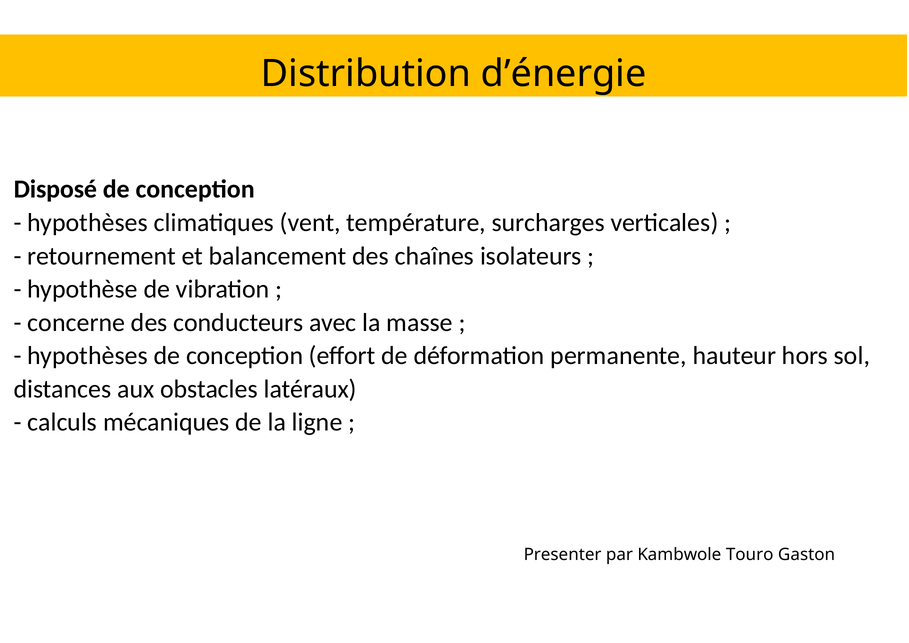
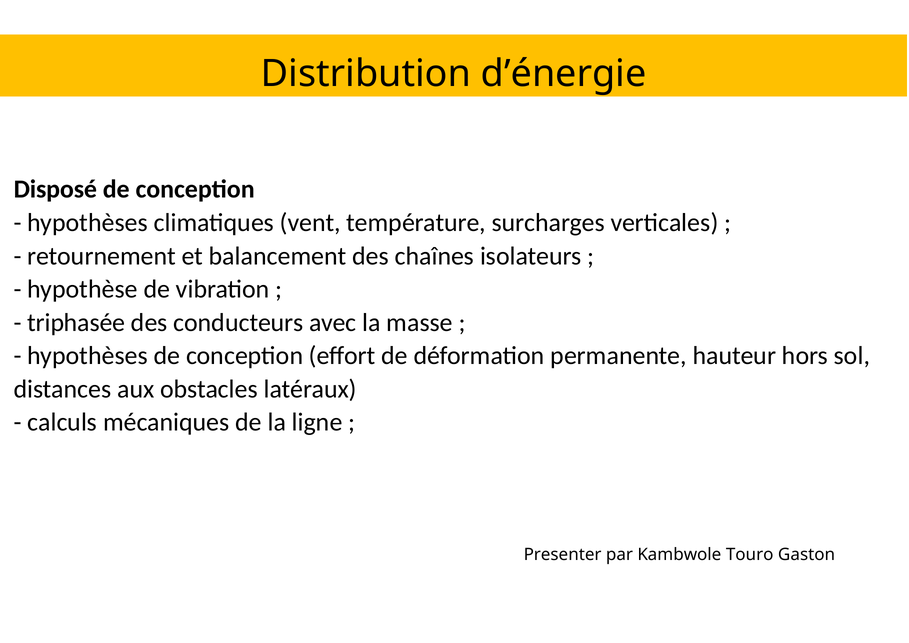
concerne: concerne -> triphasée (76, 322)
